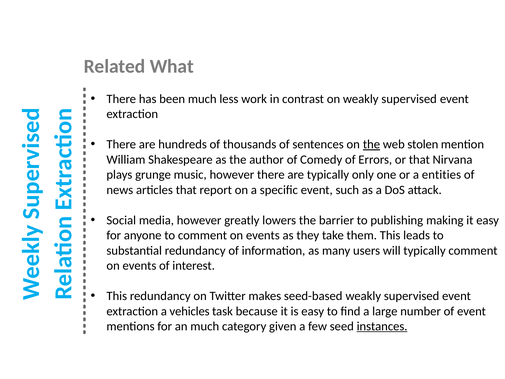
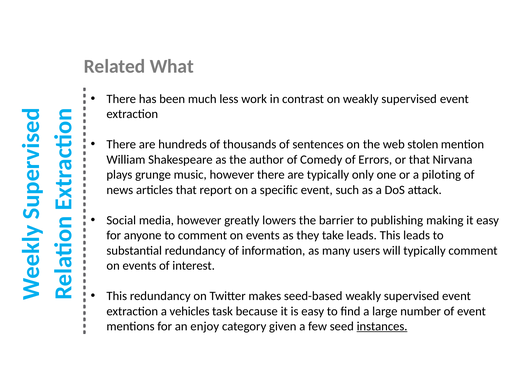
the underline: present -> none (372, 144)
entities: entities -> piloting (441, 175)
take them: them -> leads (362, 235)
an much: much -> enjoy (205, 326)
